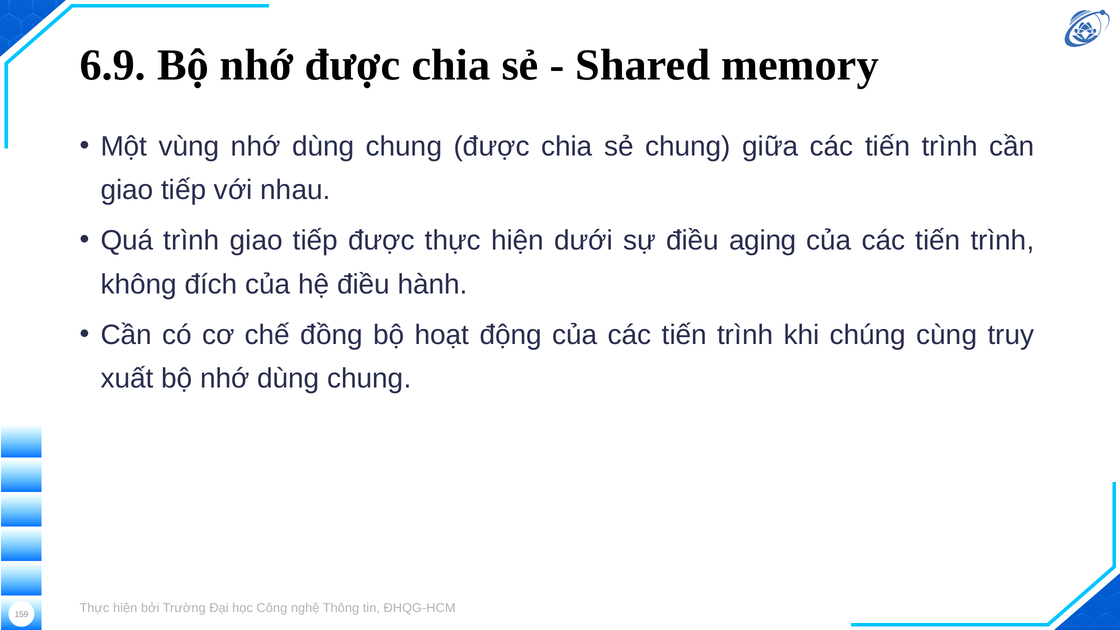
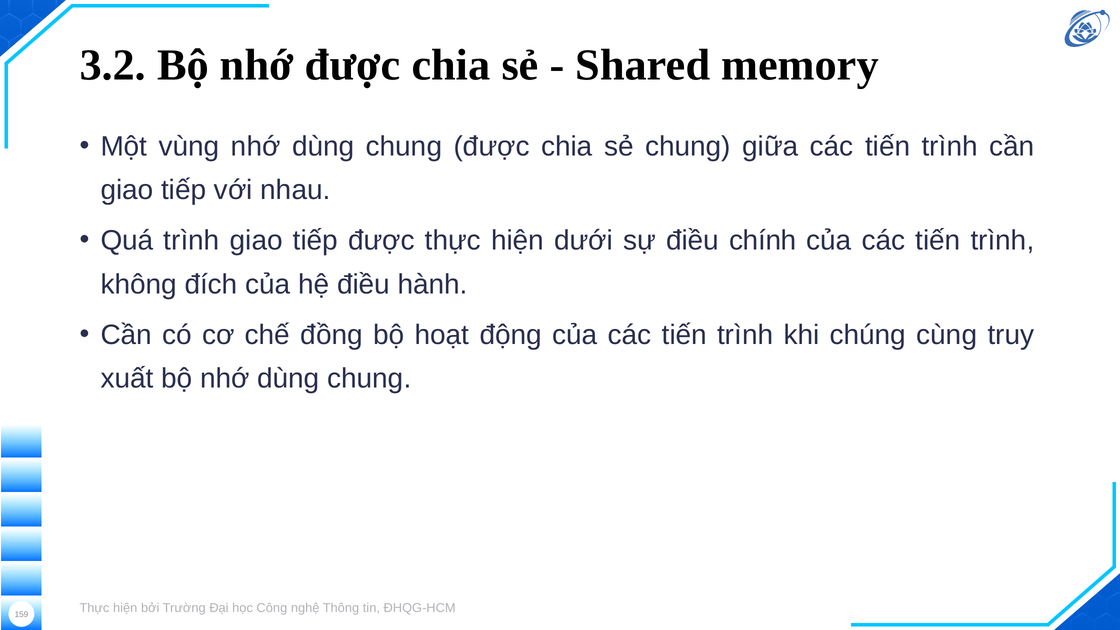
6.9: 6.9 -> 3.2 (113, 65)
aging: aging -> chính (763, 241)
